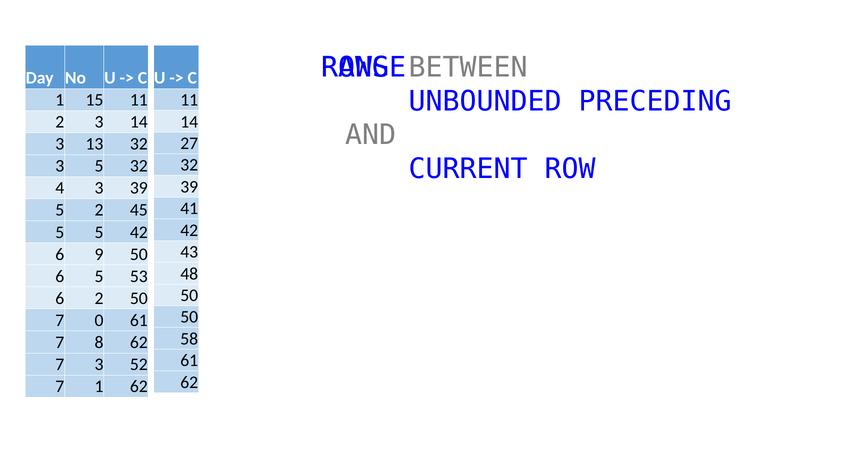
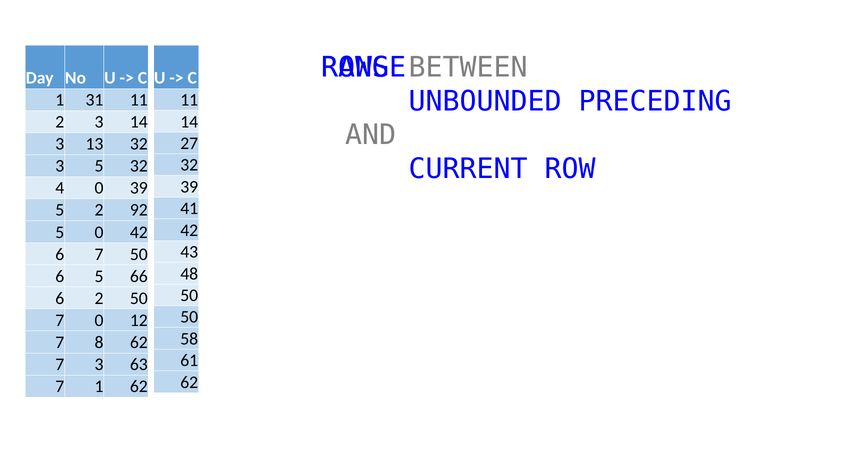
15: 15 -> 31 (94, 100)
4 3: 3 -> 0 (99, 188)
45: 45 -> 92 (139, 210)
5 5: 5 -> 0 (99, 232)
6 9: 9 -> 7 (99, 254)
53: 53 -> 66 (139, 277)
0 61: 61 -> 12 (139, 321)
52: 52 -> 63 (139, 365)
